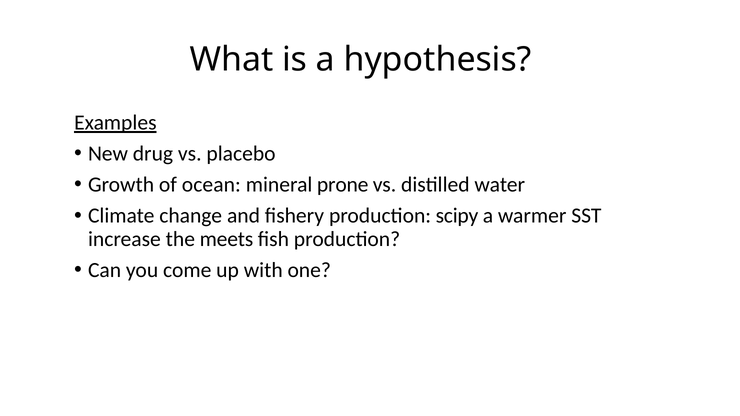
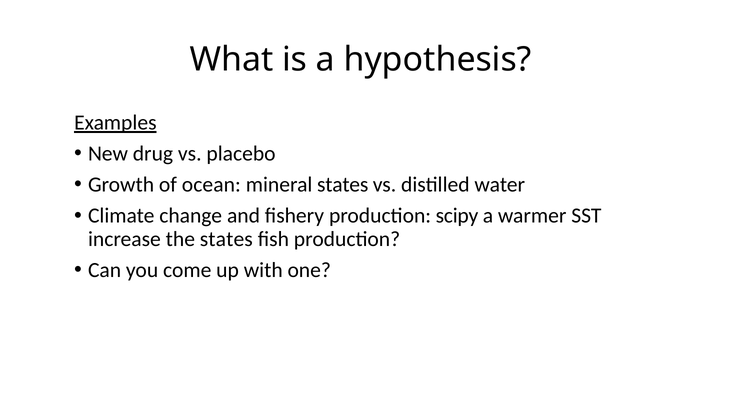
mineral prone: prone -> states (343, 185)
the meets: meets -> states (226, 239)
